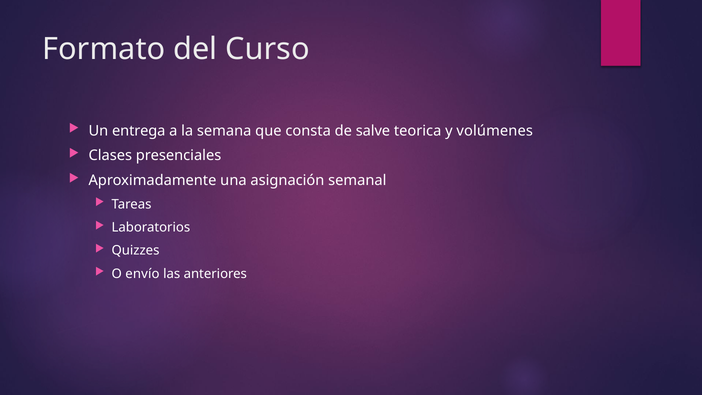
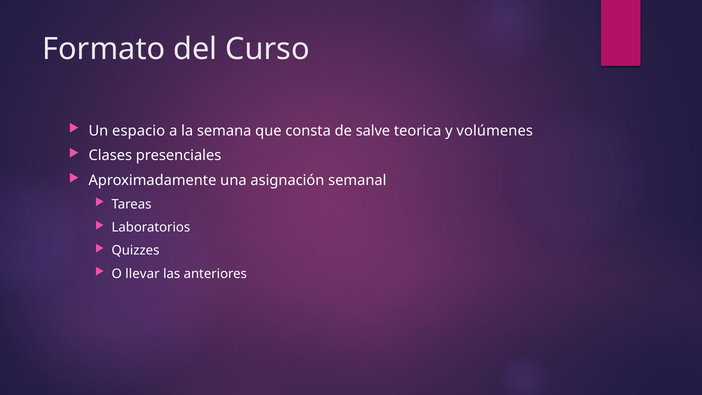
entrega: entrega -> espacio (139, 131)
envío: envío -> llevar (142, 274)
